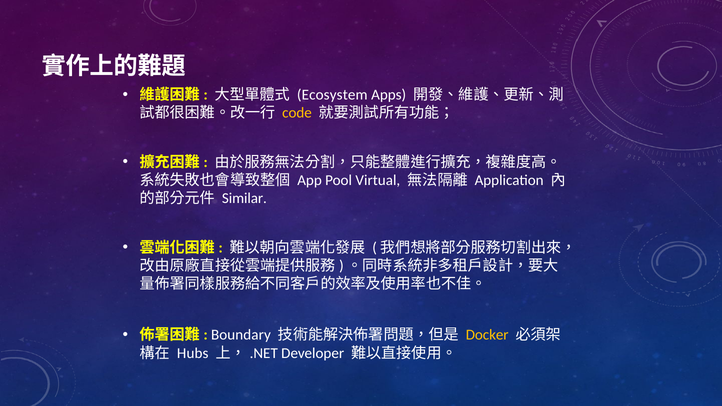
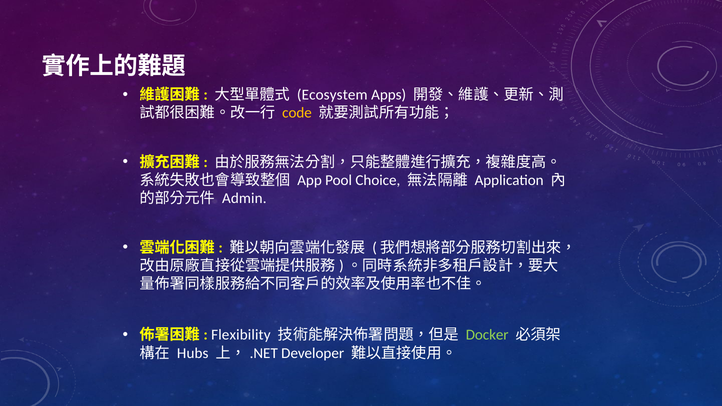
Virtual: Virtual -> Choice (378, 180)
Similar: Similar -> Admin (244, 198)
Boundary: Boundary -> Flexibility (241, 335)
Docker colour: yellow -> light green (487, 335)
